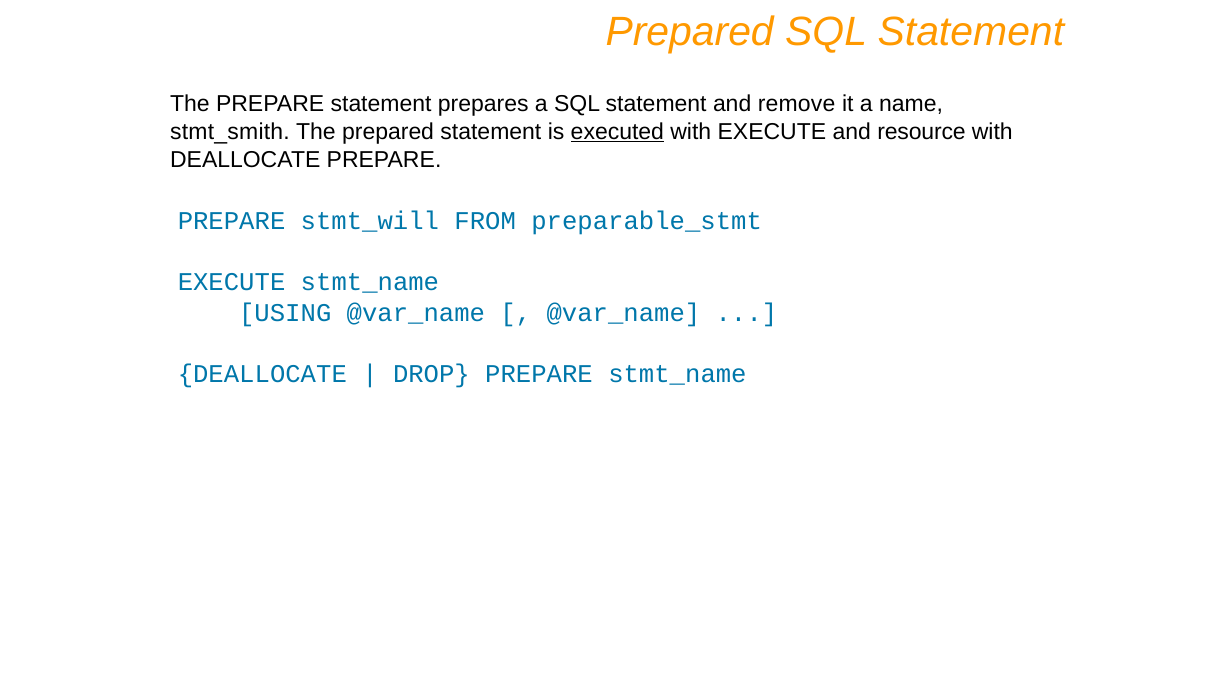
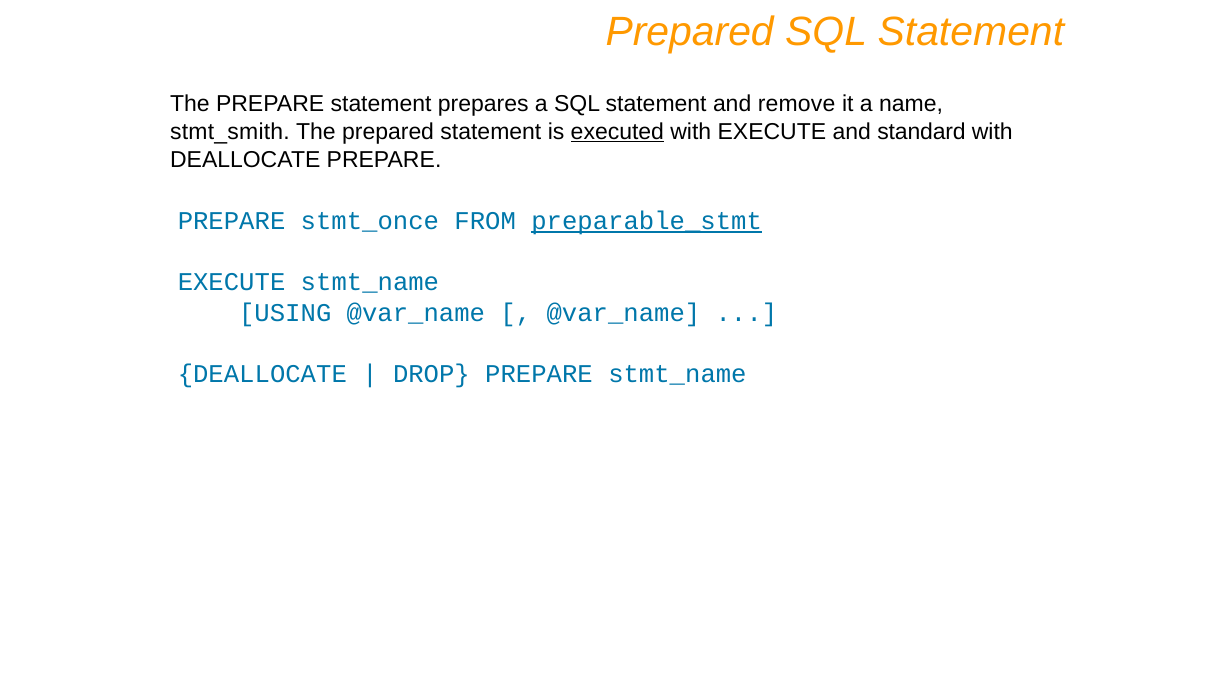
resource: resource -> standard (922, 132)
stmt_will: stmt_will -> stmt_once (370, 221)
preparable_stmt underline: none -> present (647, 221)
